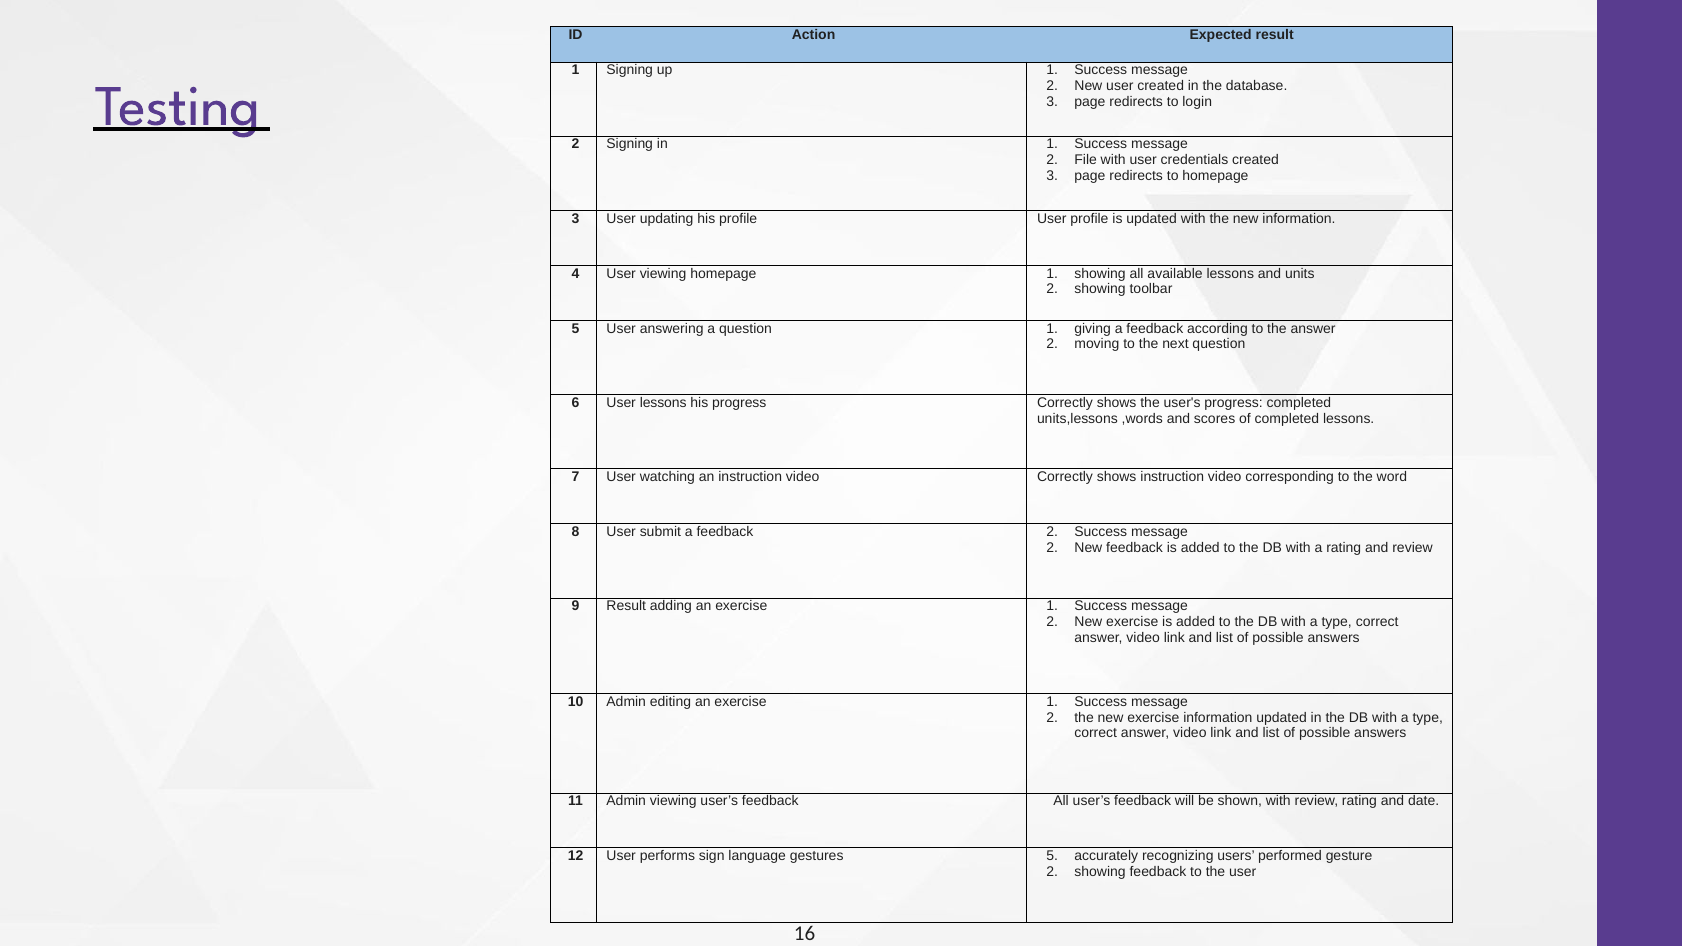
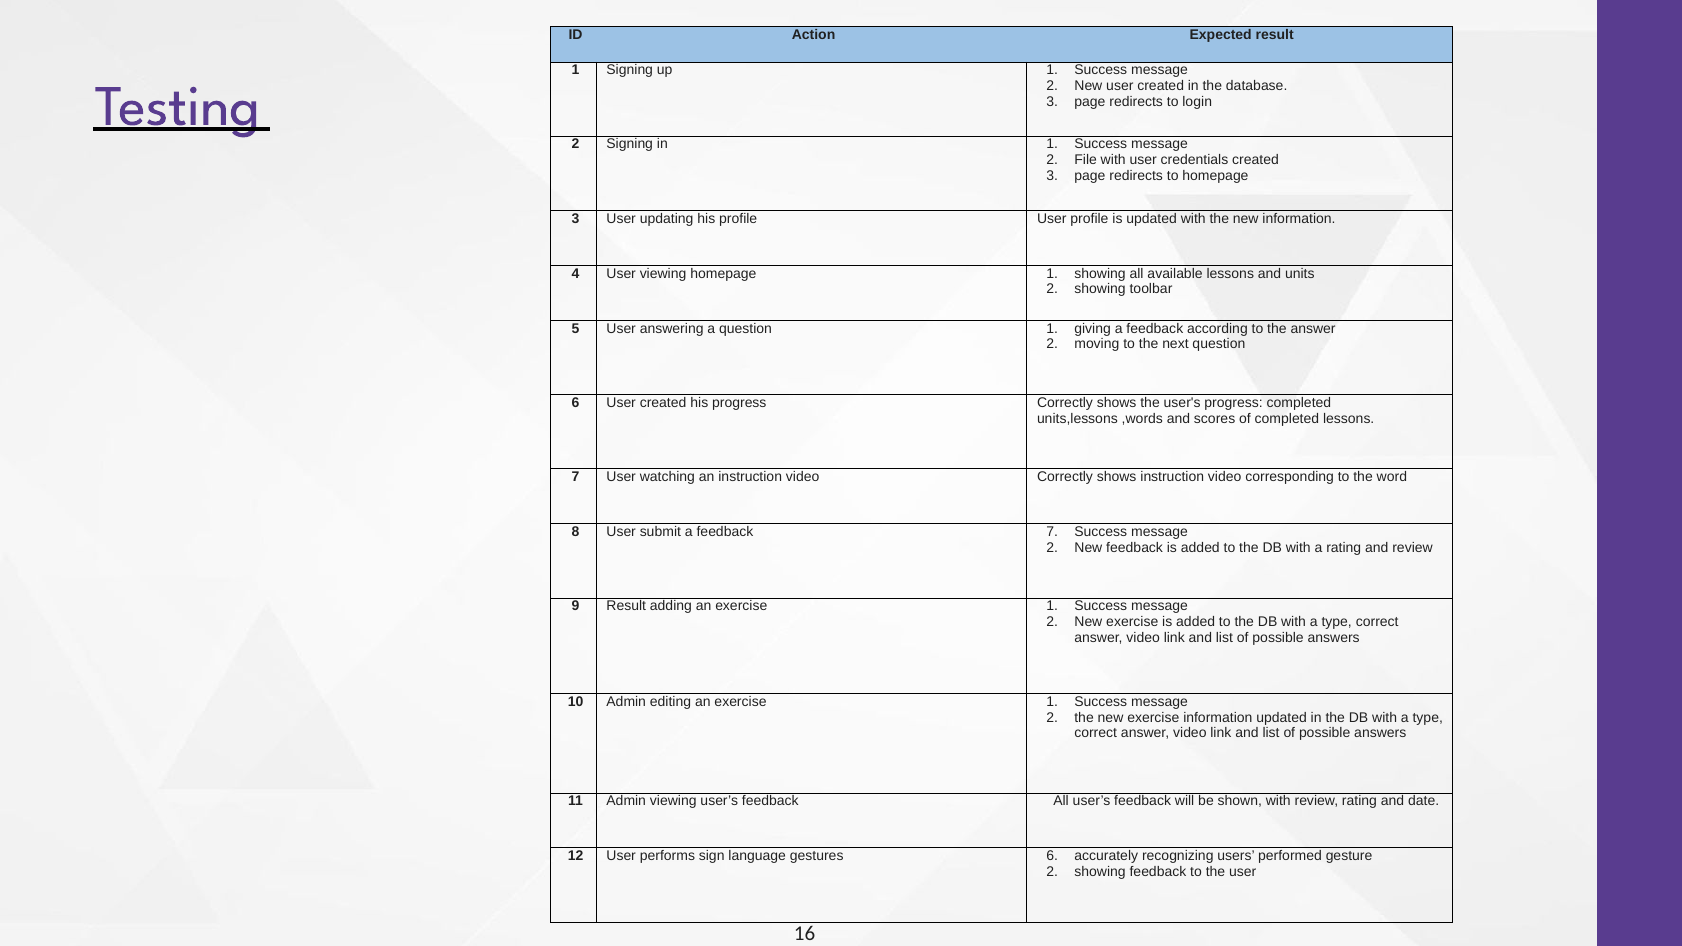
6 User lessons: lessons -> created (663, 403)
feedback 2: 2 -> 7 (1052, 532)
gestures 5: 5 -> 6 (1052, 856)
